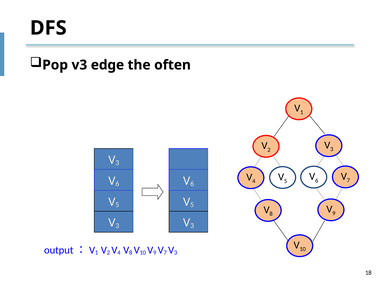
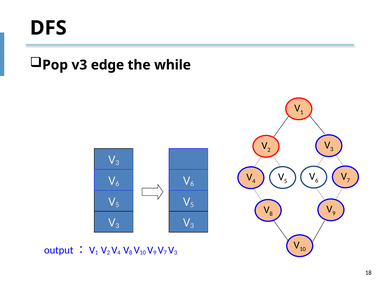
often: often -> while (173, 65)
